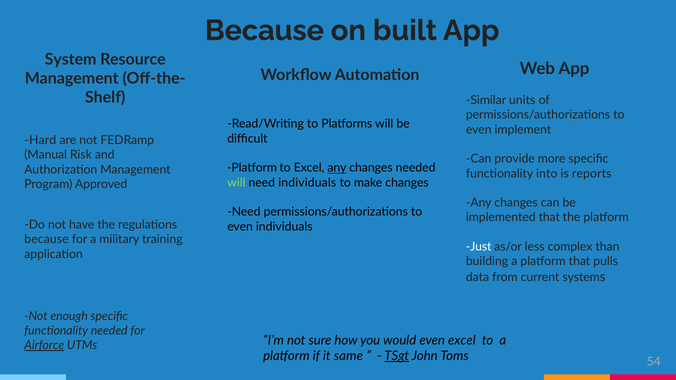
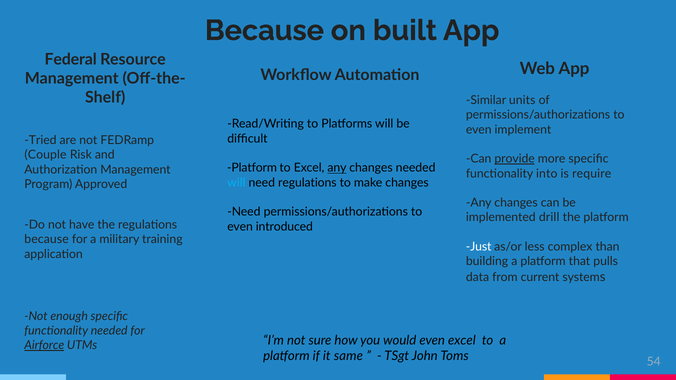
System: System -> Federal (71, 59)
Hard: Hard -> Tried (40, 140)
Manual: Manual -> Couple (46, 155)
provide underline: none -> present (515, 159)
reports: reports -> require (592, 174)
will colour: light green -> light blue (236, 183)
need individuals: individuals -> regulations (307, 183)
implemented that: that -> drill (549, 218)
even individuals: individuals -> introduced (284, 227)
TSgt underline: present -> none (397, 356)
